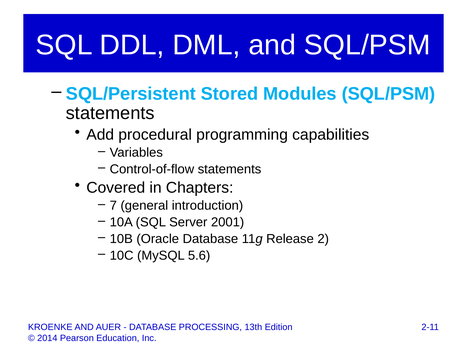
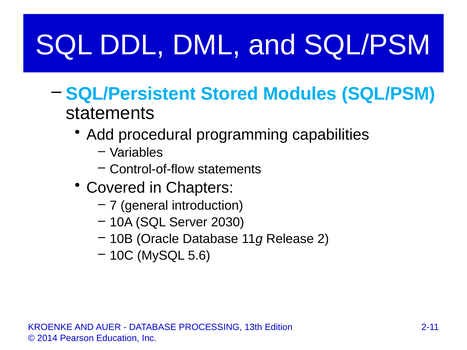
2001: 2001 -> 2030 (228, 222)
